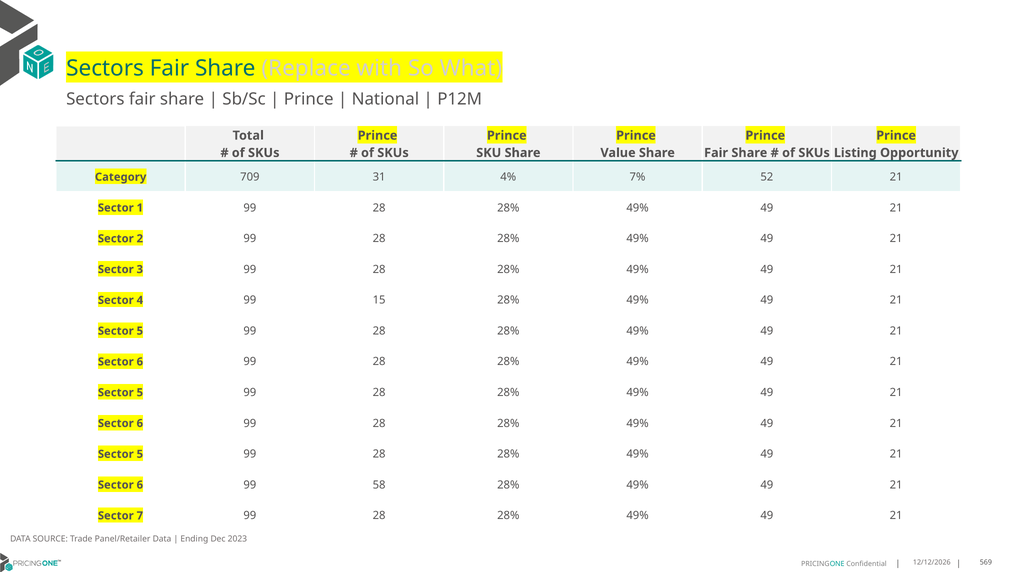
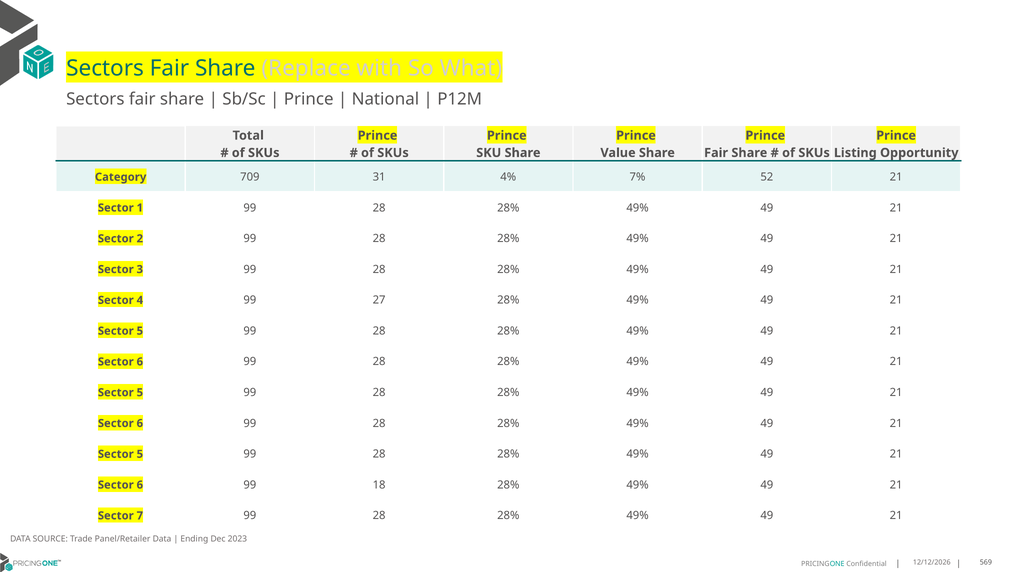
15: 15 -> 27 (379, 300)
58: 58 -> 18 (379, 485)
